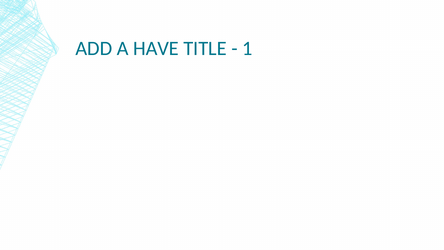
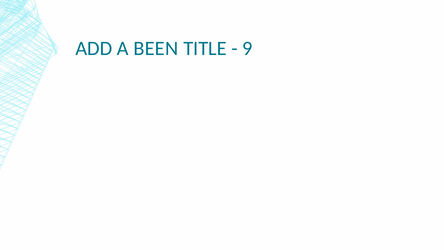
HAVE: HAVE -> BEEN (156, 48)
1: 1 -> 9 (247, 48)
